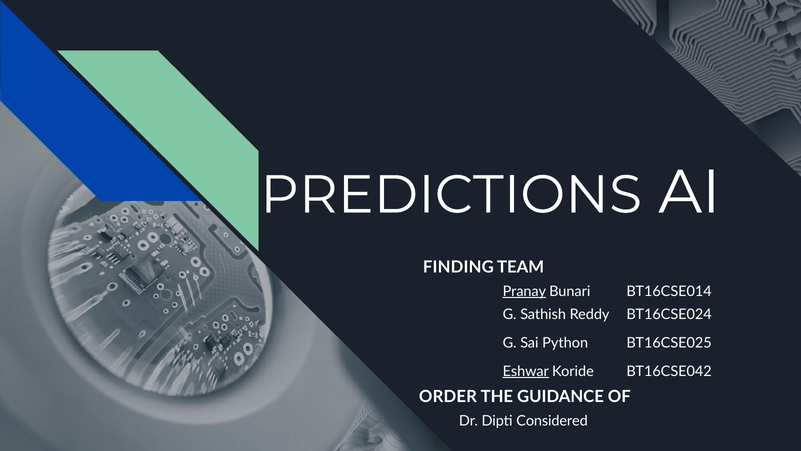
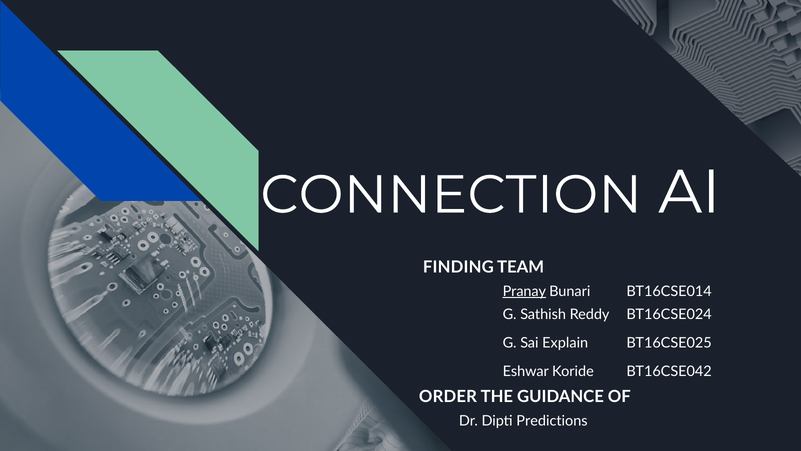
PREDICTIONS: PREDICTIONS -> CONNECTION (451, 195)
Python: Python -> Explain (565, 343)
Eshwar underline: present -> none (526, 371)
Considered: Considered -> Predictions (552, 420)
